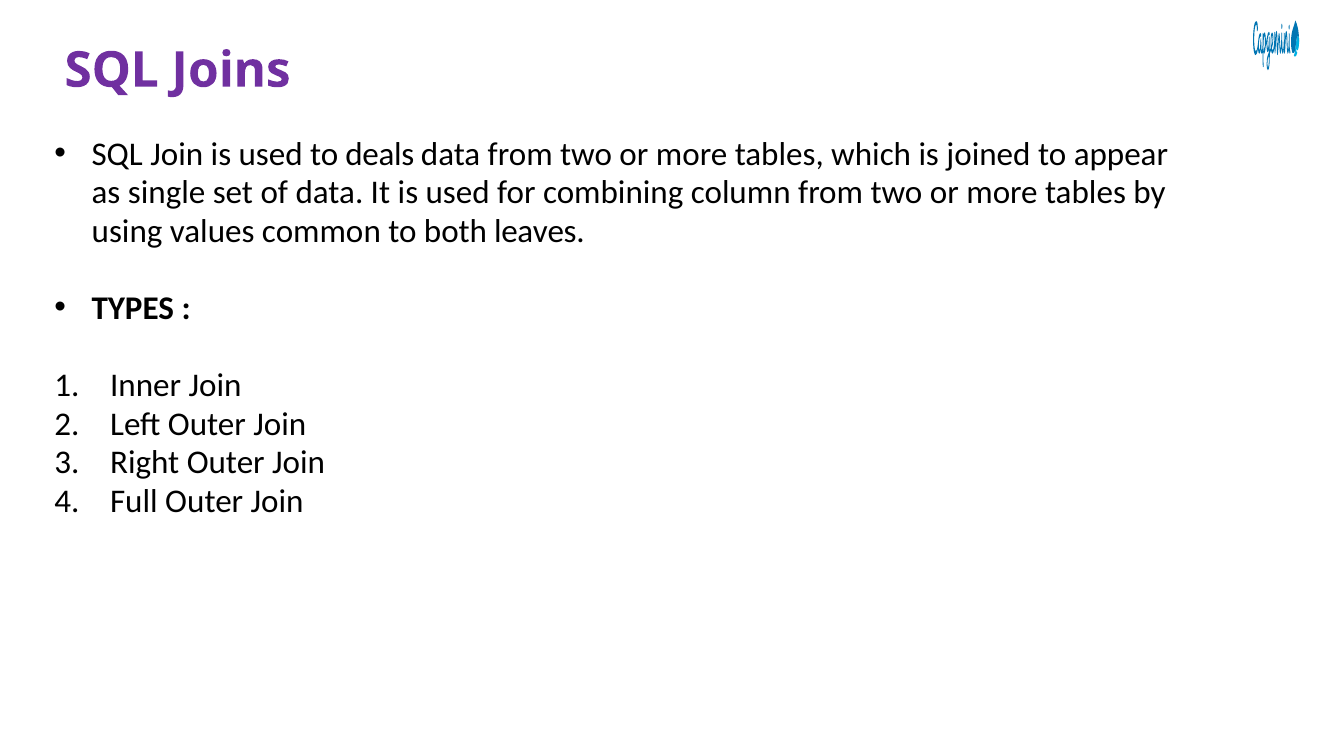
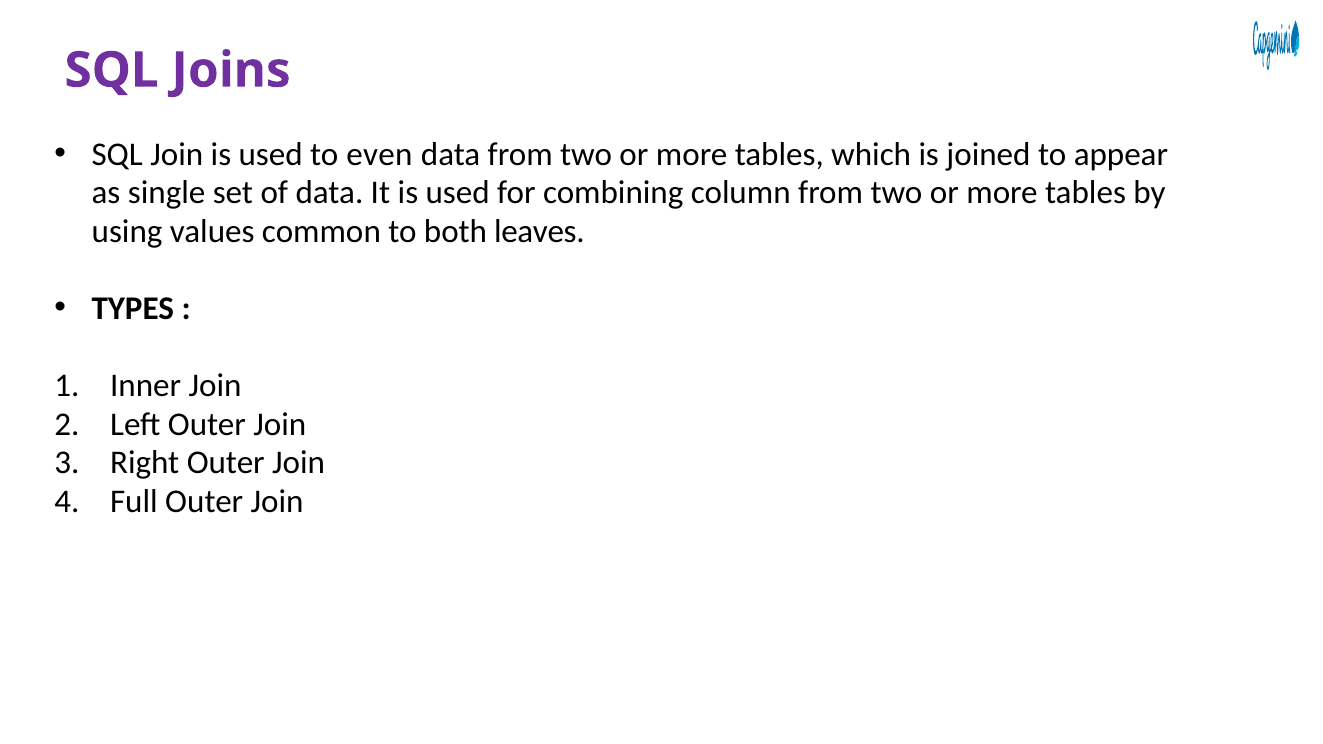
deals: deals -> even (379, 154)
